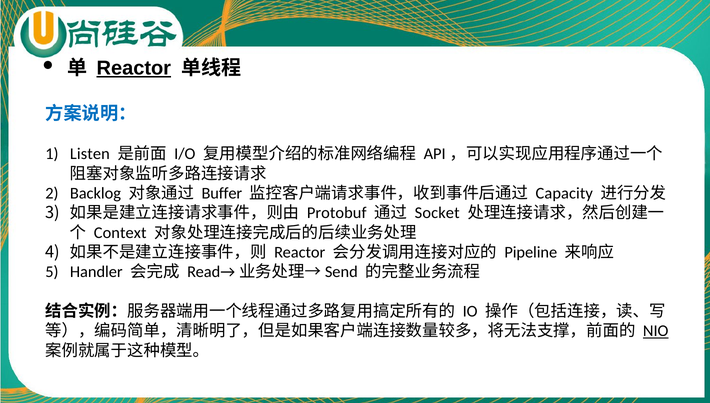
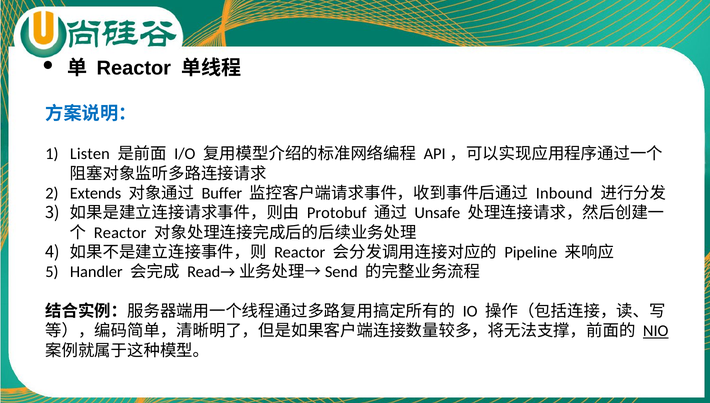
Reactor underline: present -> none (134, 68)
Backlog: Backlog -> Extends (96, 193)
Capacity: Capacity -> Inbound (564, 193)
Socket: Socket -> Unsafe (437, 213)
Context: Context -> Reactor (120, 233)
